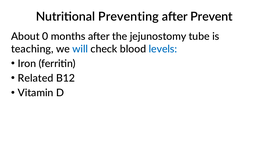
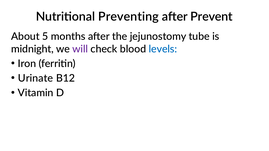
0: 0 -> 5 (45, 37)
teaching: teaching -> midnight (32, 49)
will colour: blue -> purple (80, 49)
Related: Related -> Urinate (36, 78)
